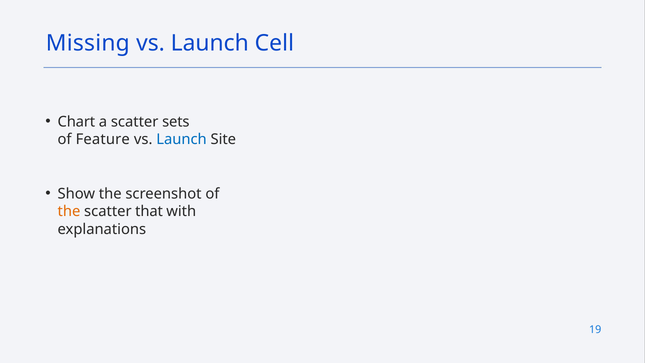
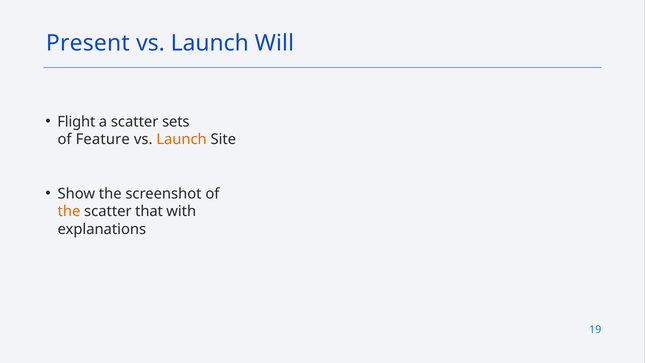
Missing: Missing -> Present (88, 43)
Cell: Cell -> Will (274, 43)
Chart: Chart -> Flight (76, 122)
Launch colour: blue -> orange (182, 139)
